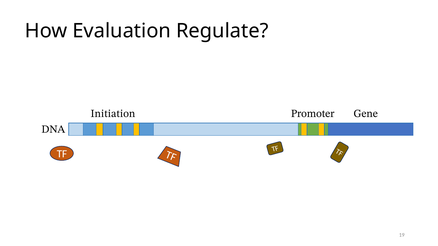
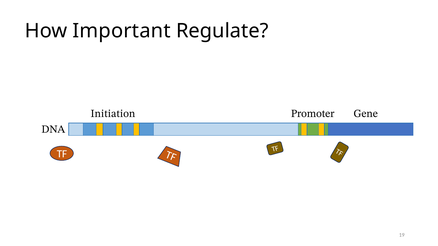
Evaluation: Evaluation -> Important (122, 31)
